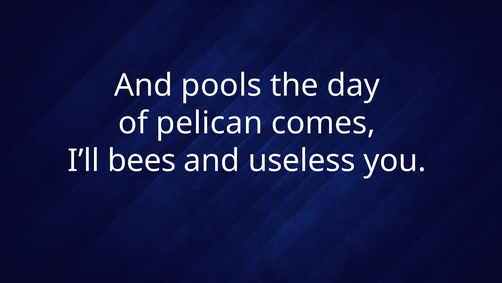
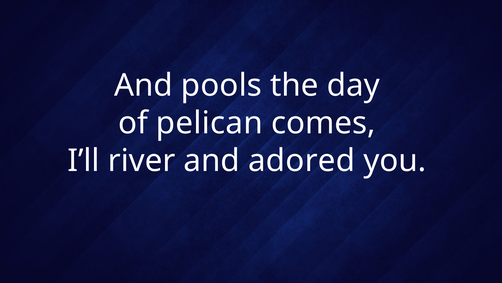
bees: bees -> river (142, 161)
useless: useless -> adored (302, 161)
